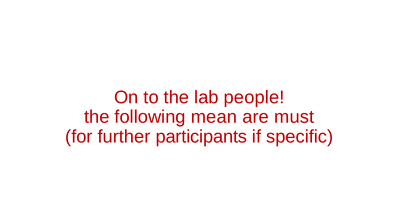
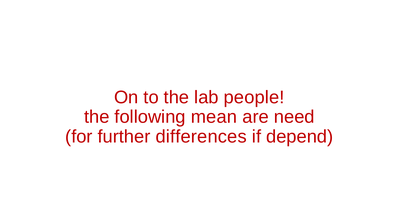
must: must -> need (294, 117)
participants: participants -> differences (201, 137)
specific: specific -> depend (300, 137)
